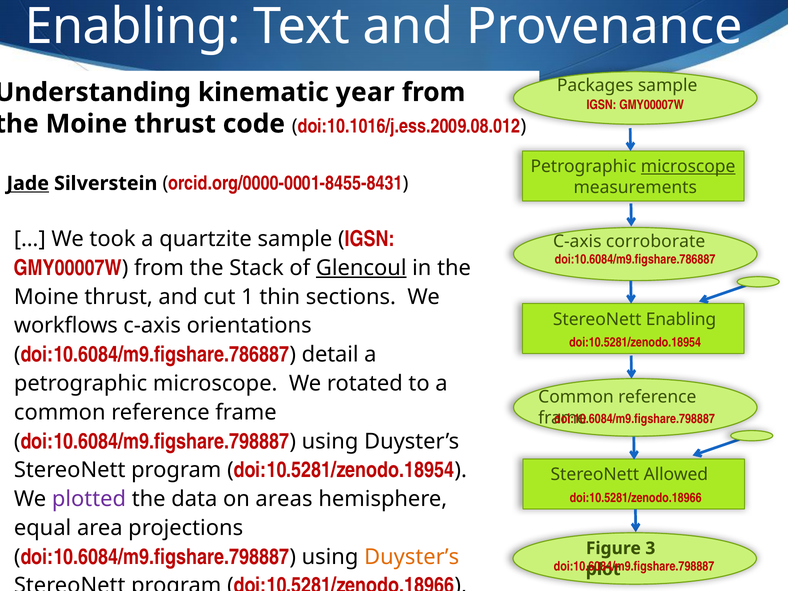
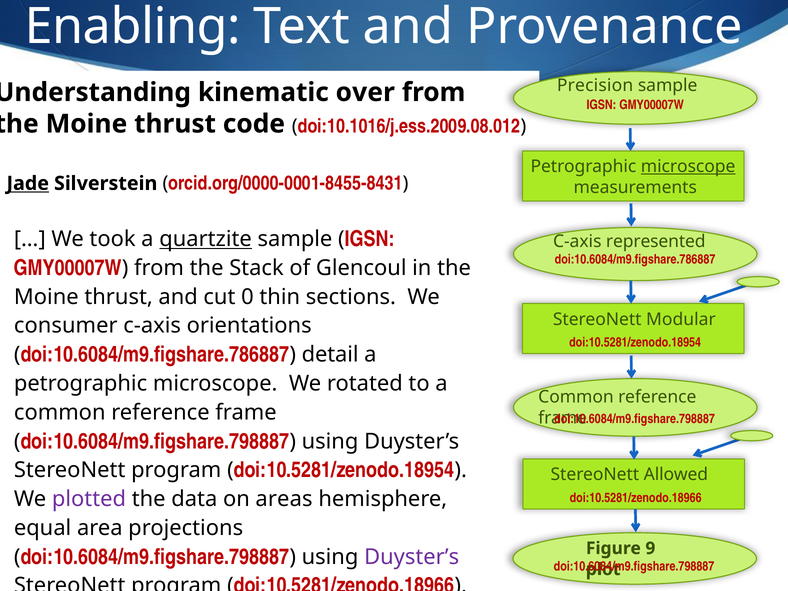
Packages: Packages -> Precision (595, 85)
year: year -> over (365, 92)
quartzite underline: none -> present (206, 239)
corroborate: corroborate -> represented (656, 242)
Glencoul underline: present -> none (361, 268)
1: 1 -> 0 (247, 297)
StereoNett Enabling: Enabling -> Modular (681, 319)
workflows: workflows -> consumer (66, 326)
3: 3 -> 9 (650, 548)
Duyster’s colour: orange -> purple (412, 557)
